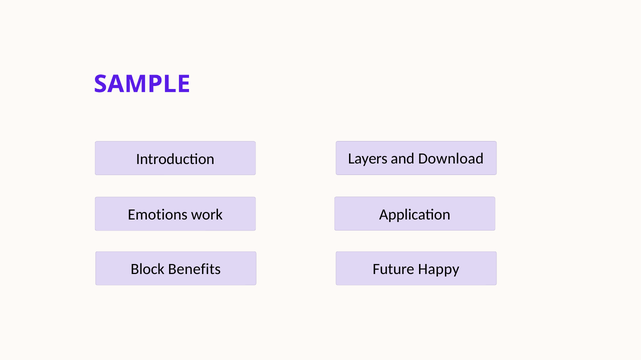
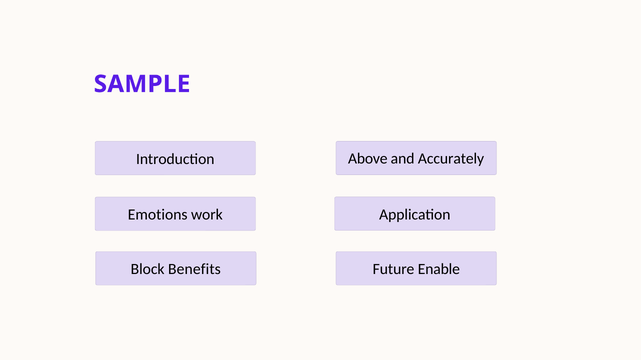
Layers: Layers -> Above (368, 159)
Download: Download -> Accurately (451, 159)
Happy: Happy -> Enable (439, 270)
